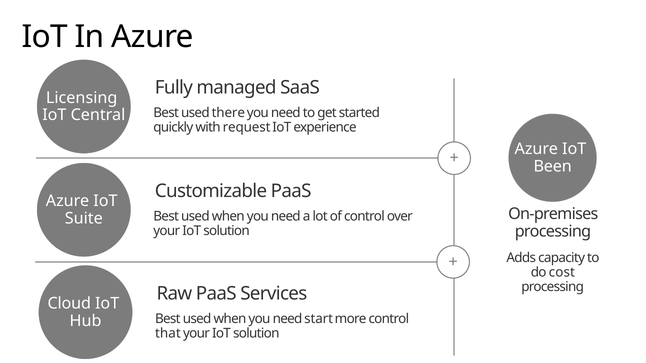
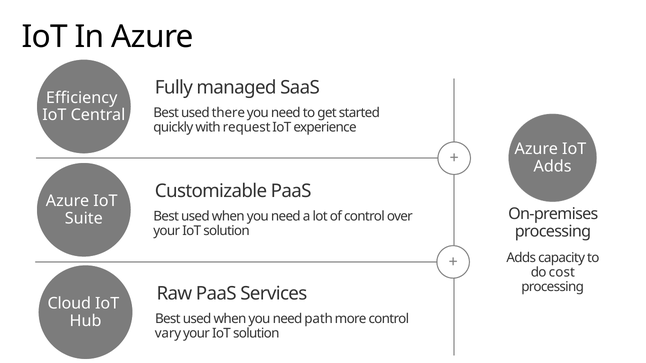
Licensing: Licensing -> Efficiency (82, 98)
Been: Been -> Adds (553, 167)
start: start -> path (319, 319)
that: that -> vary (168, 334)
